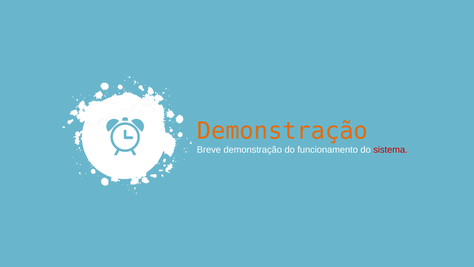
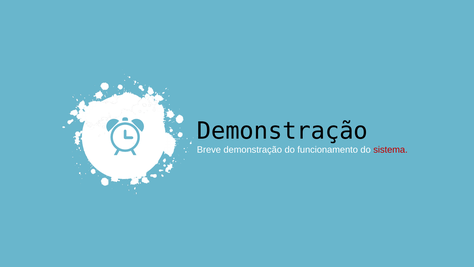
Demonstração colour: orange -> black (282, 131)
